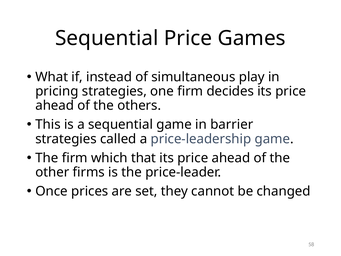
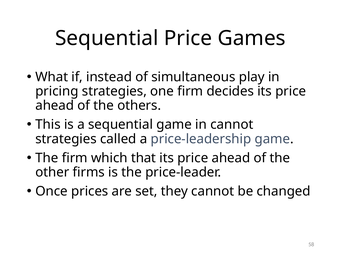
in barrier: barrier -> cannot (232, 124)
